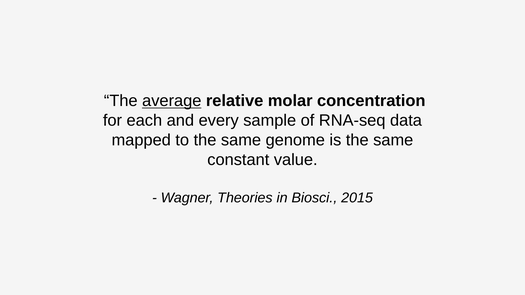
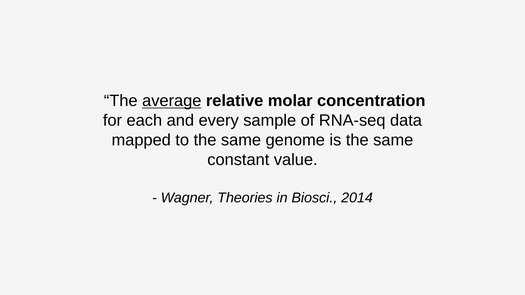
2015: 2015 -> 2014 (357, 198)
